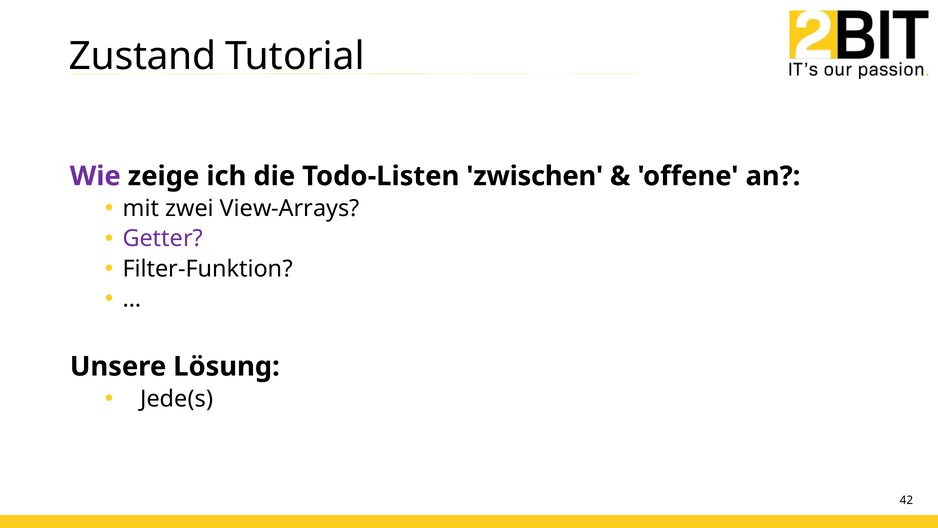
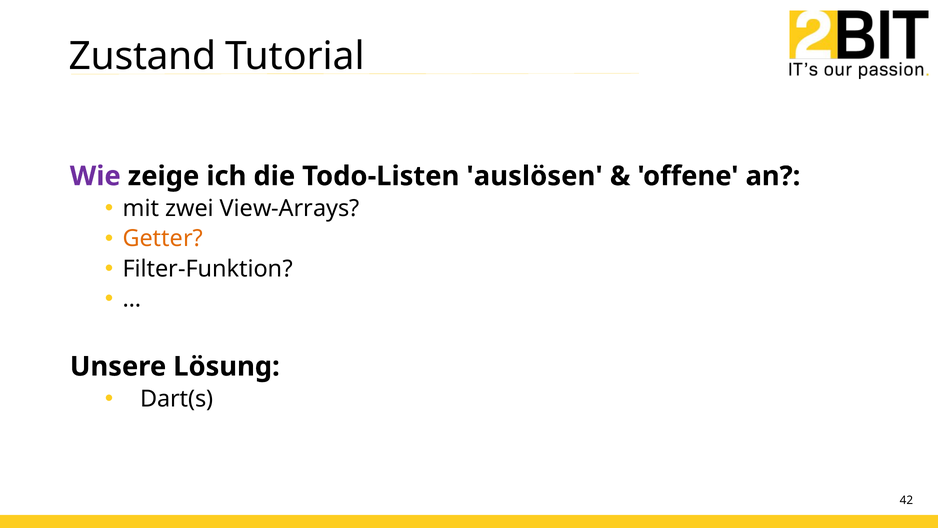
zwischen: zwischen -> auslösen (535, 176)
Getter colour: purple -> orange (163, 239)
Jede(s: Jede(s -> Dart(s (177, 399)
